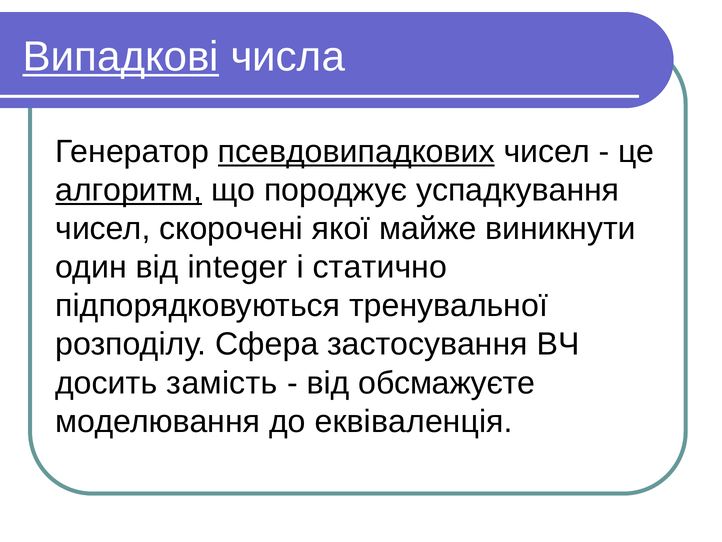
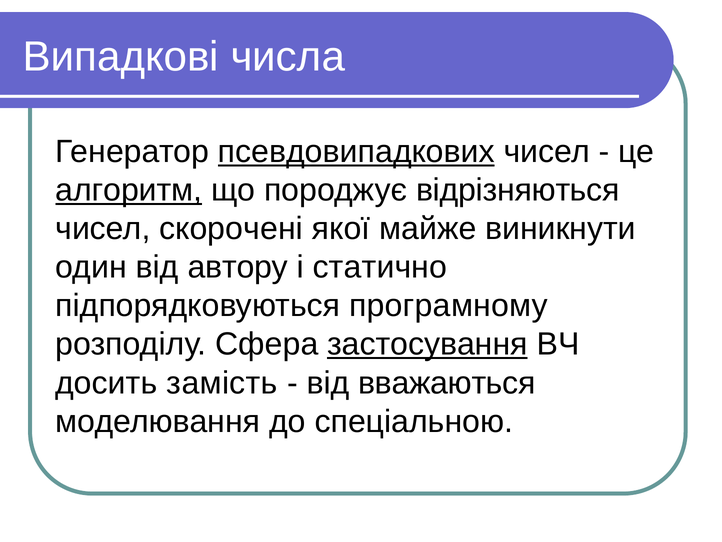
Випадкові underline: present -> none (121, 57)
успадкування: успадкування -> відрізняються (518, 190)
integer: integer -> автору (238, 267)
тренувальної: тренувальної -> програмному (448, 306)
застосування underline: none -> present (427, 344)
обсмажуєте: обсмажуєте -> вважаються (447, 383)
еквіваленція: еквіваленція -> спеціальною (414, 421)
